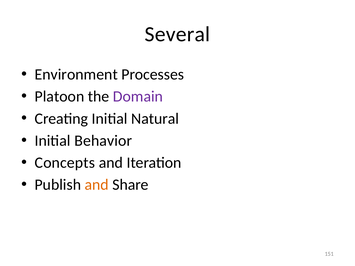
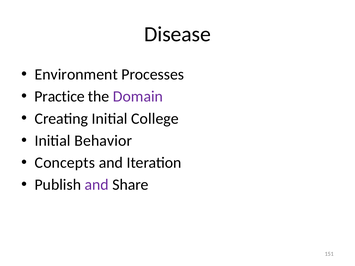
Several: Several -> Disease (178, 34)
Platoon: Platoon -> Practice (60, 97)
Natural: Natural -> College (155, 119)
and colour: orange -> purple (97, 185)
